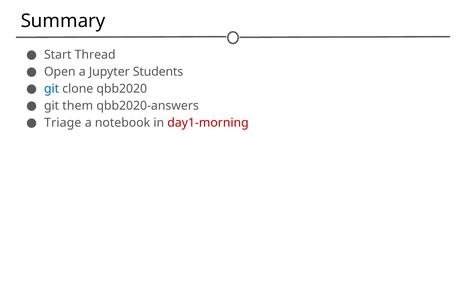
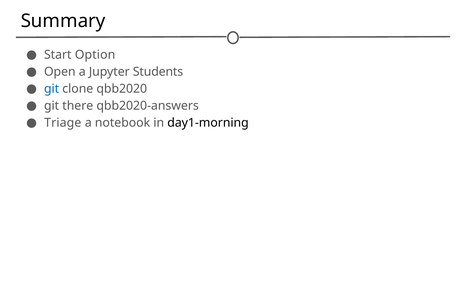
Thread: Thread -> Option (95, 55)
them: them -> there (78, 105)
day1-morning colour: red -> black (208, 122)
